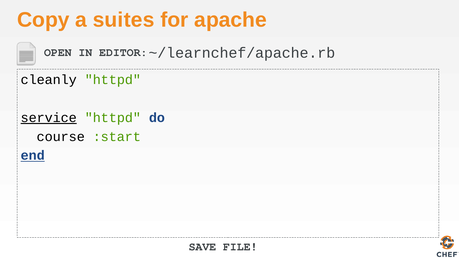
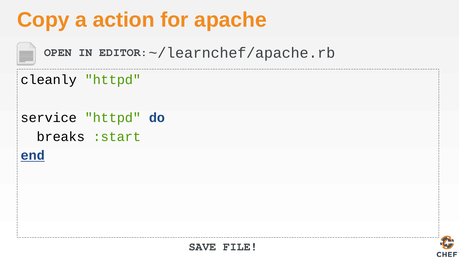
suites: suites -> action (124, 20)
service underline: present -> none (49, 118)
course: course -> breaks (61, 137)
